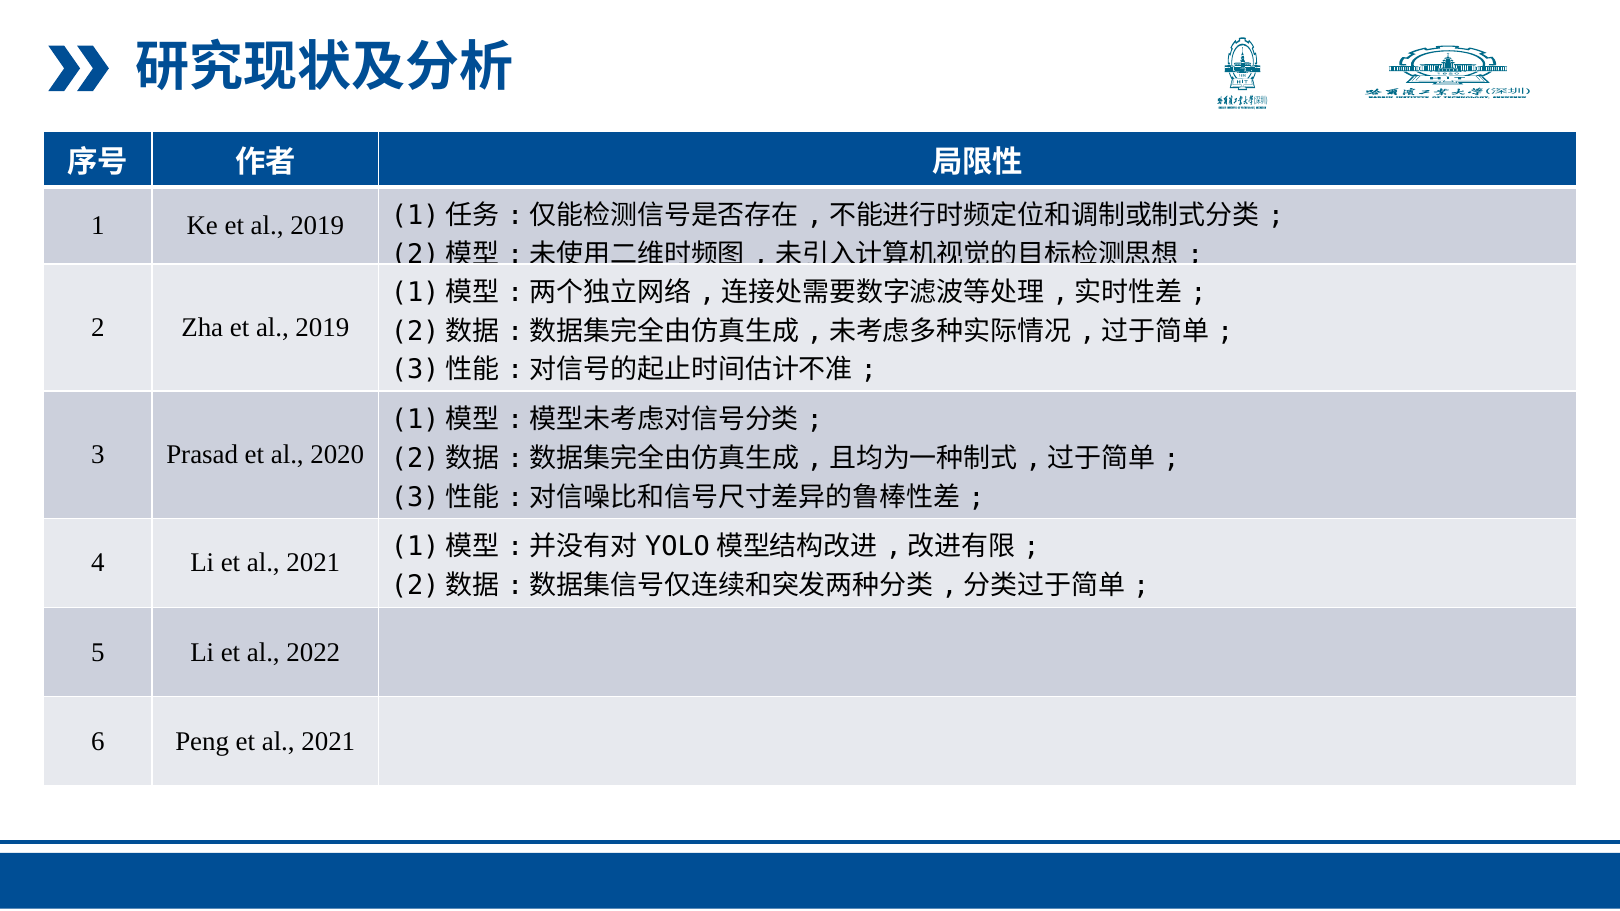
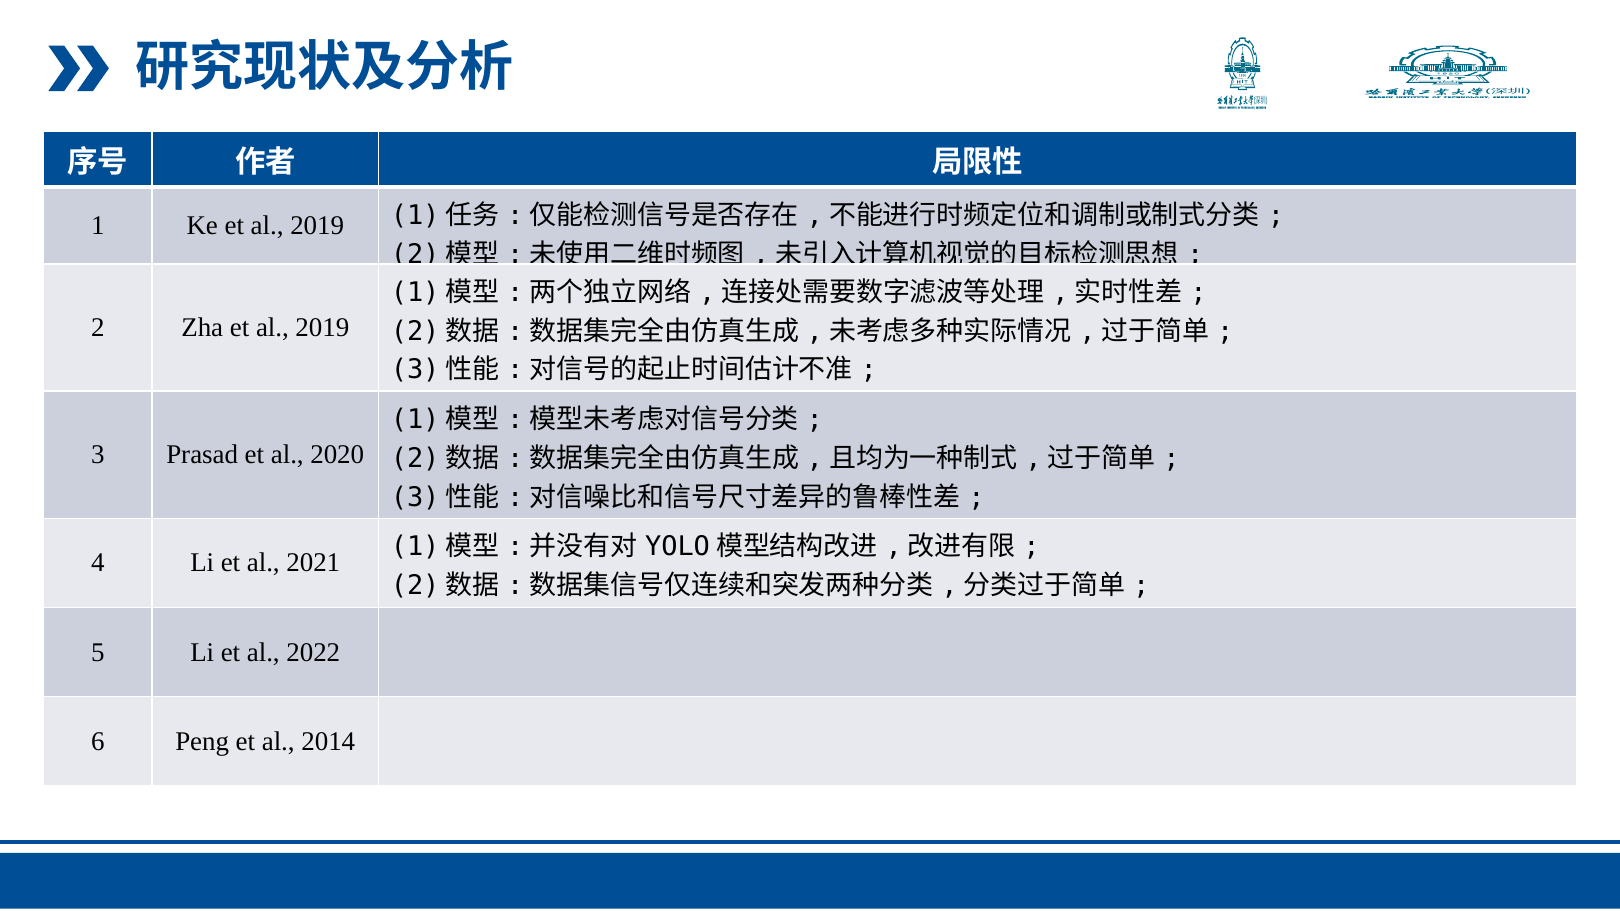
Peng et al 2021: 2021 -> 2014 (328, 741)
